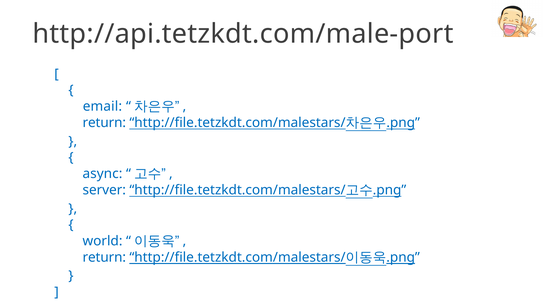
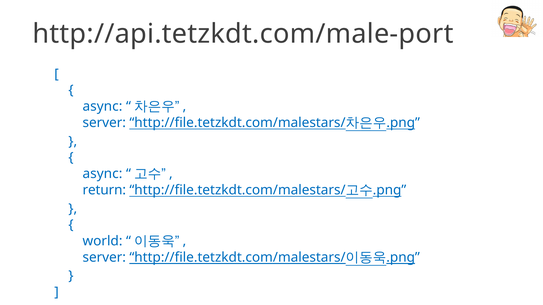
email: email -> async (102, 107)
return: return -> server (104, 123)
server: server -> return (104, 190)
return: return -> server (104, 258)
